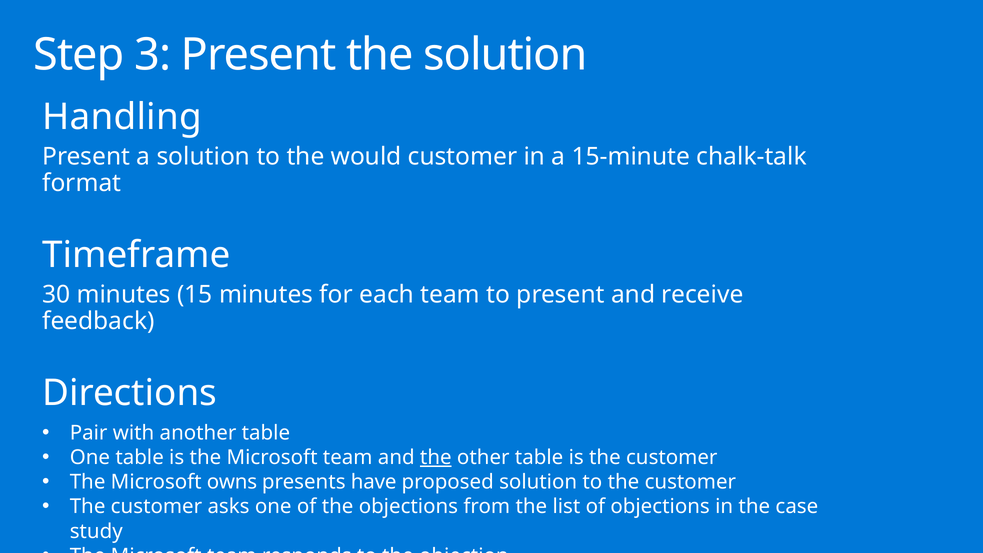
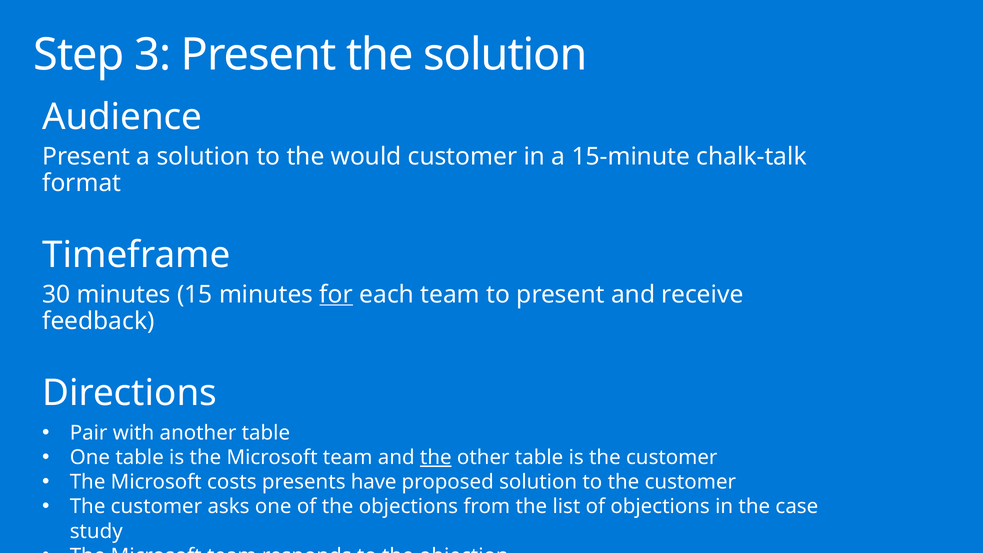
Handling: Handling -> Audience (122, 117)
for underline: none -> present (336, 294)
owns: owns -> costs (232, 482)
